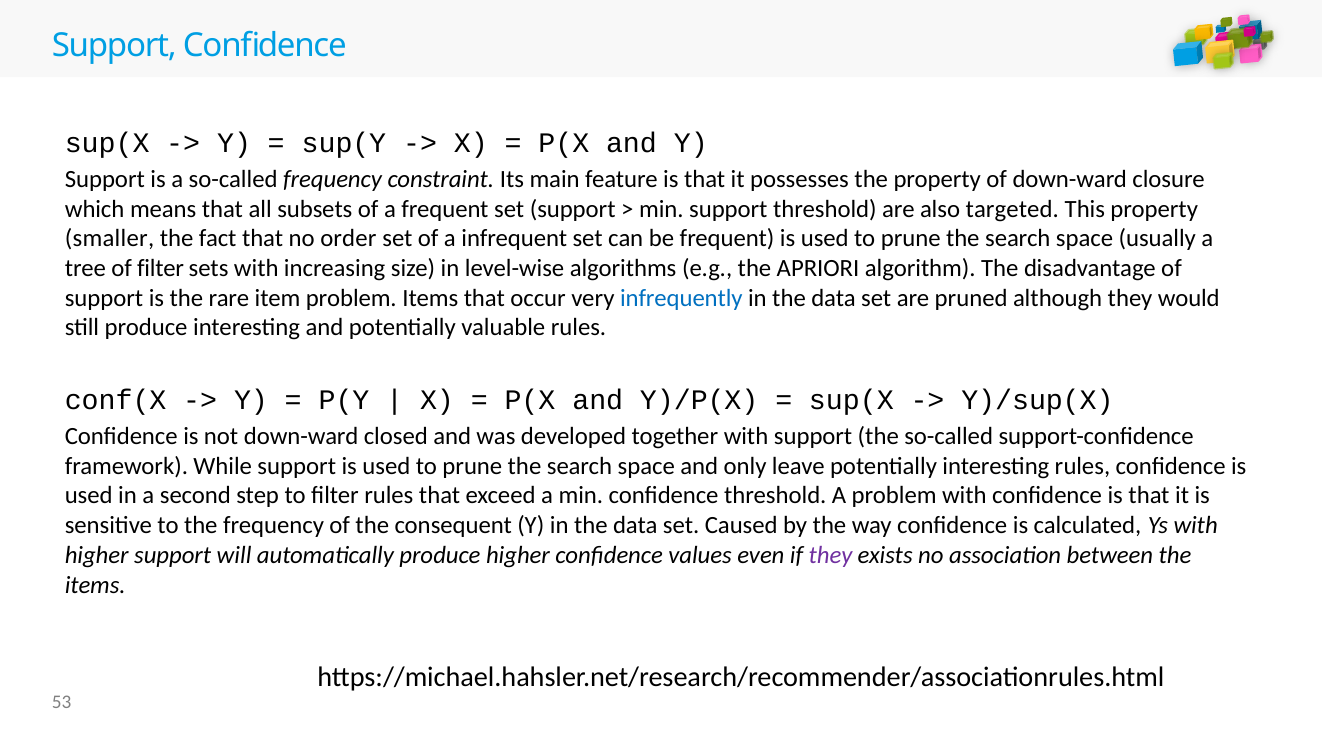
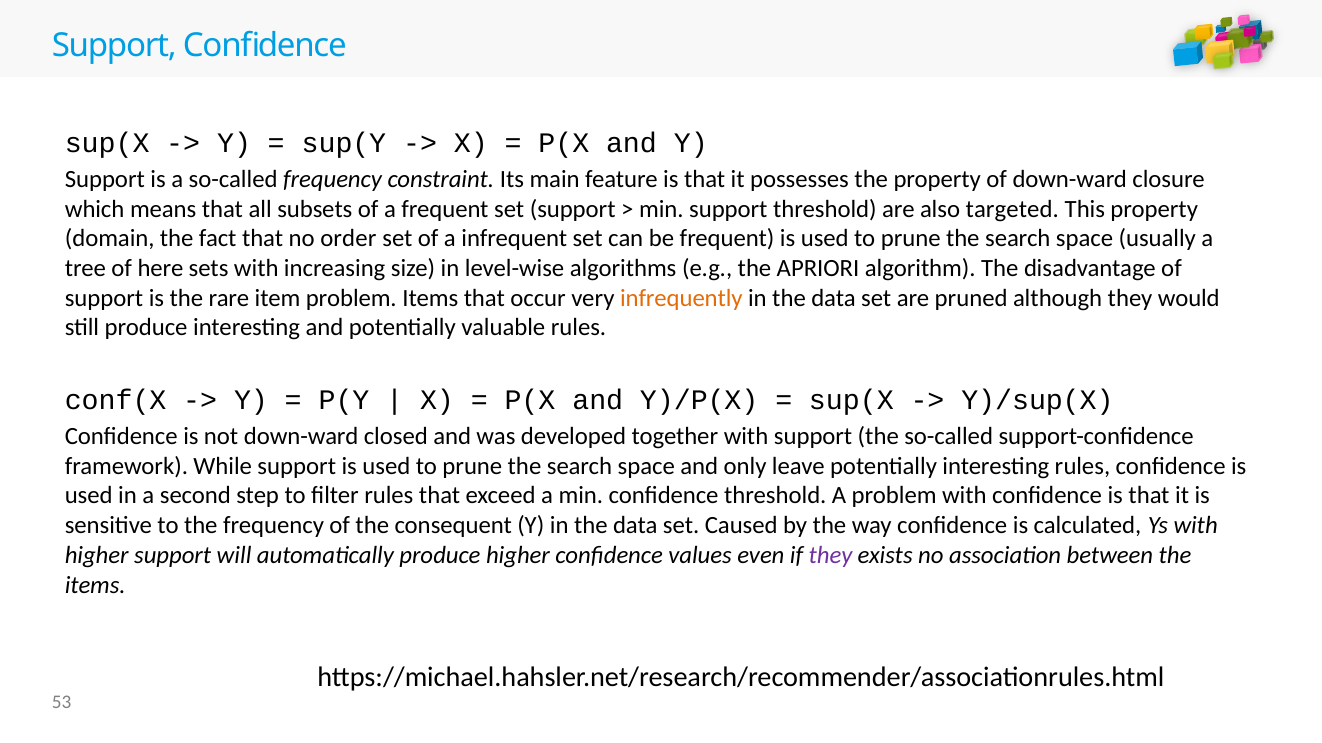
smaller: smaller -> domain (110, 239)
of filter: filter -> here (160, 269)
infrequently colour: blue -> orange (681, 298)
